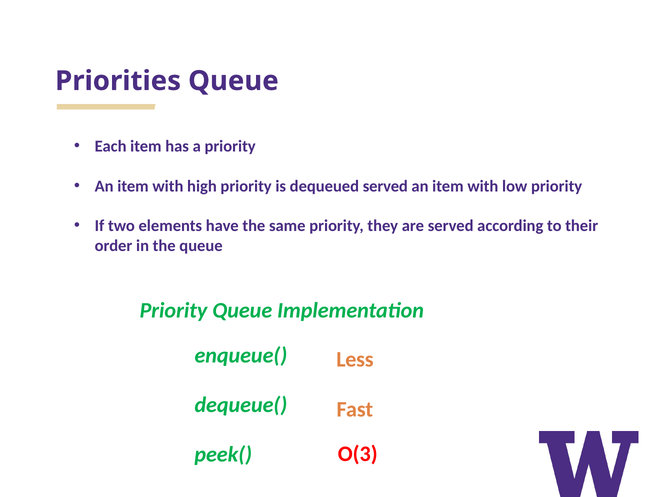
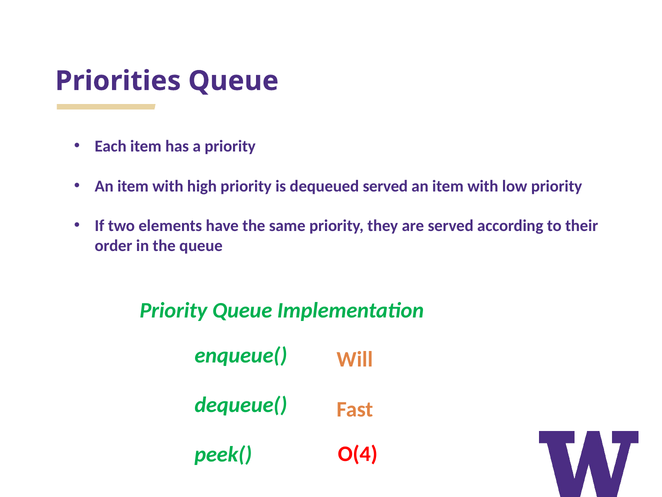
Less: Less -> Will (355, 359)
O(3: O(3 -> O(4 (358, 454)
